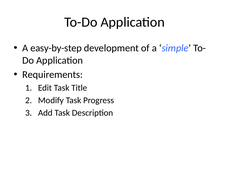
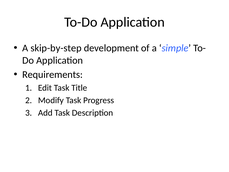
easy-by-step: easy-by-step -> skip-by-step (56, 48)
